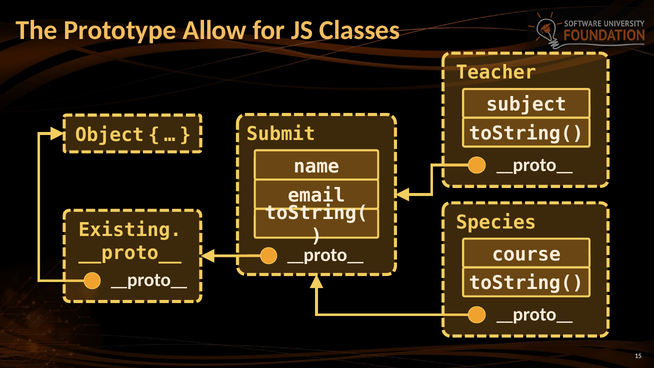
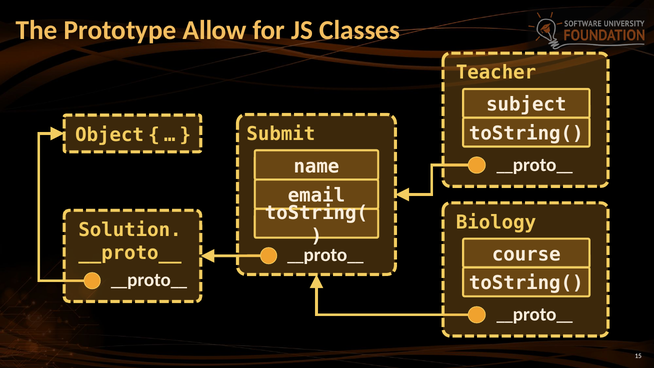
Species: Species -> Biology (496, 222)
Existing: Existing -> Solution (130, 230)
